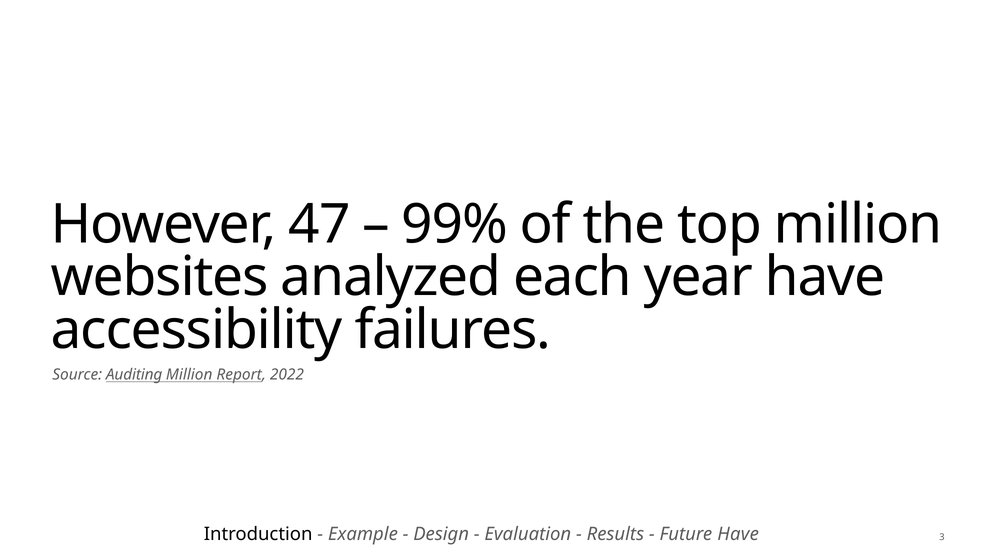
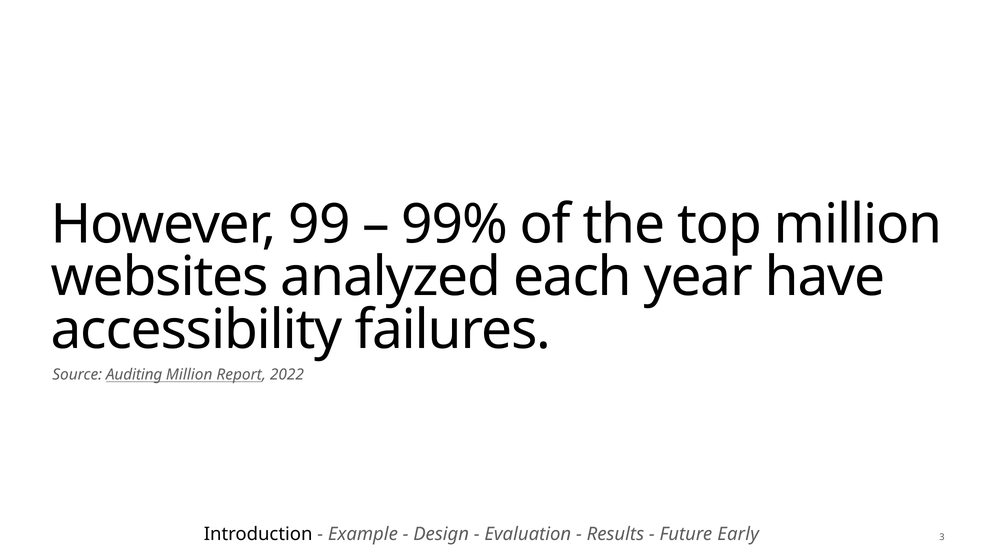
47: 47 -> 99 (319, 224)
Future Have: Have -> Early (738, 534)
